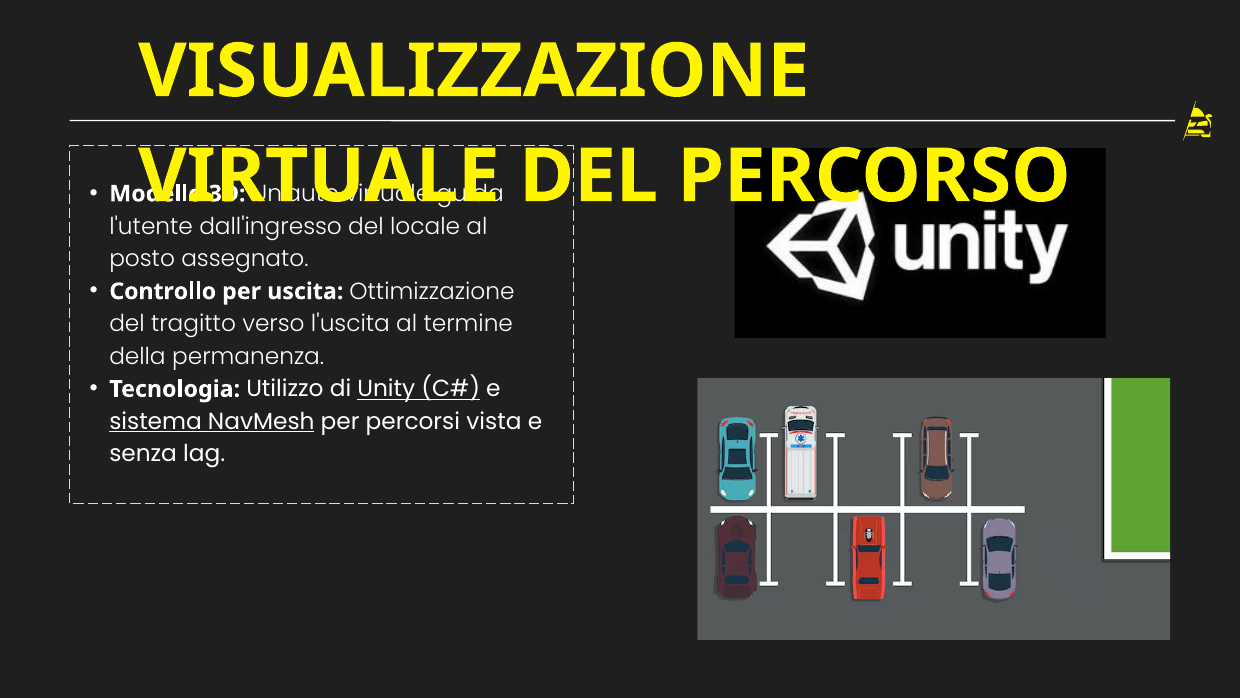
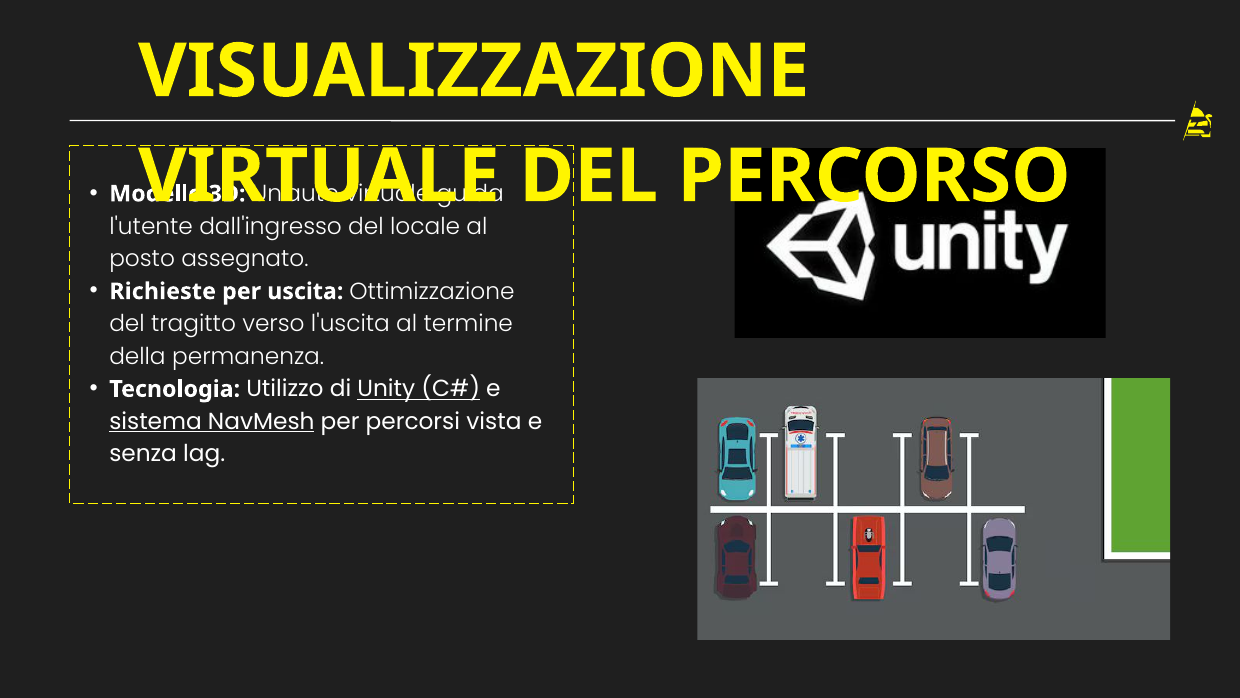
Controllo: Controllo -> Richieste (163, 291)
